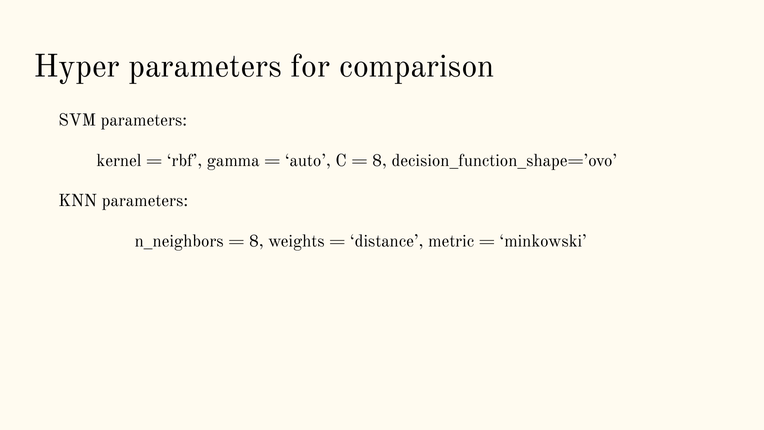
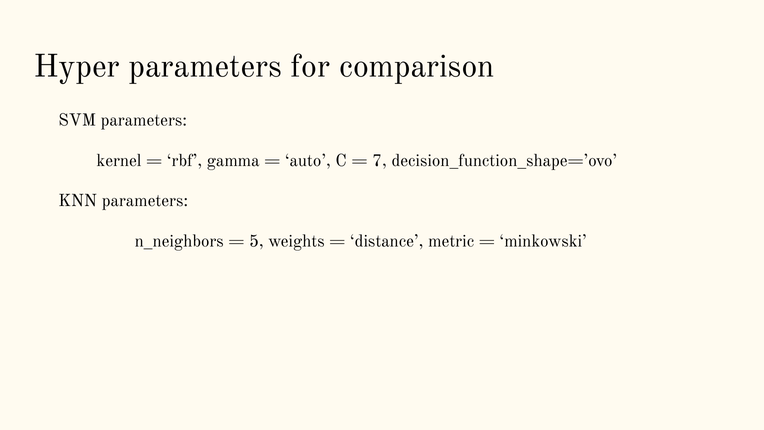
8: 8 -> 7 (380, 160)
8: 8 -> 5 (256, 241)
